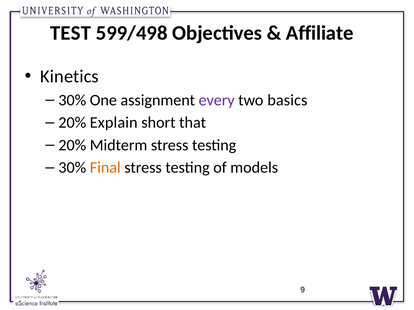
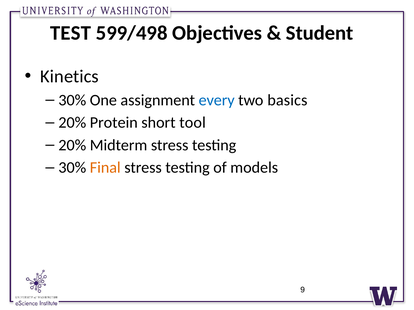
Affiliate: Affiliate -> Student (320, 33)
every colour: purple -> blue (217, 100)
Explain: Explain -> Protein (114, 123)
that: that -> tool (193, 123)
